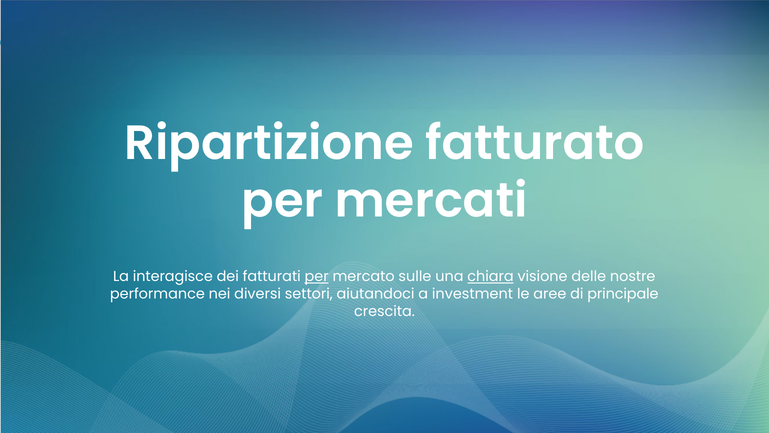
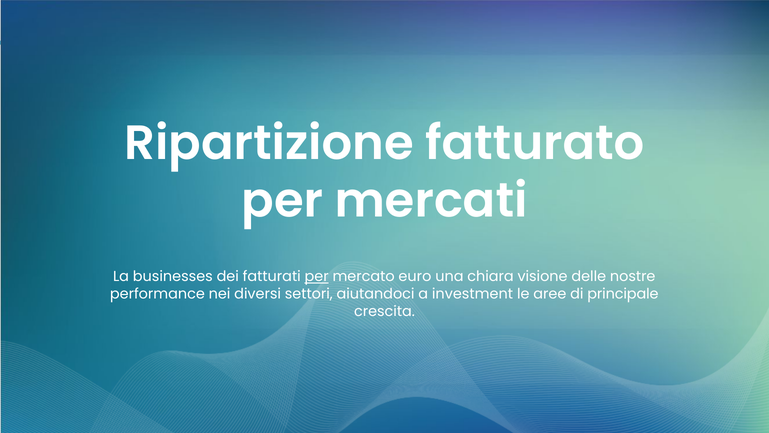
interagisce: interagisce -> businesses (173, 276)
sulle: sulle -> euro (415, 276)
chiara underline: present -> none (491, 276)
